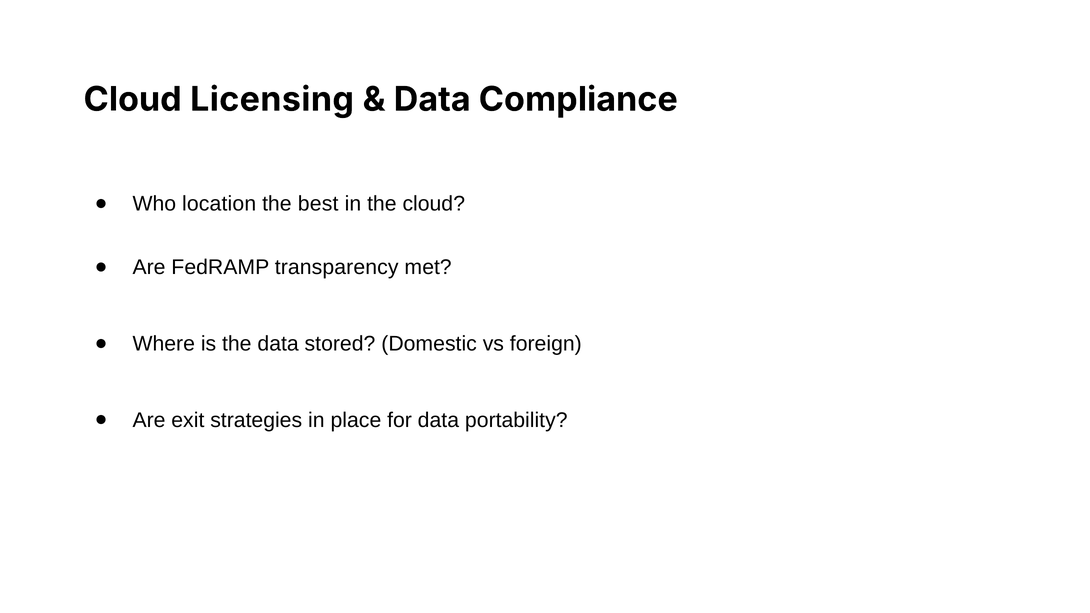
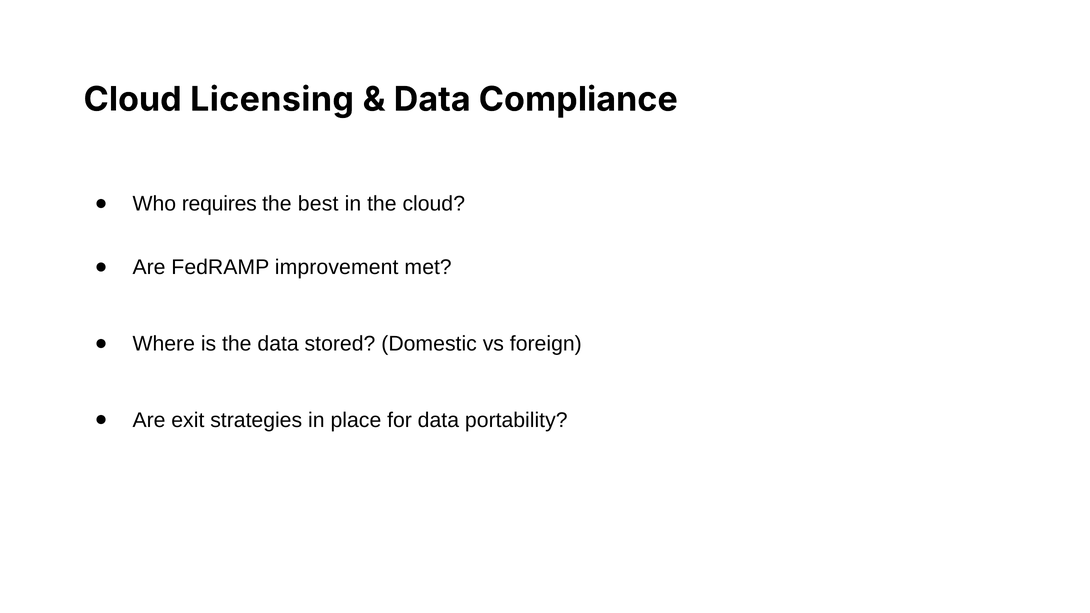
location: location -> requires (219, 204)
transparency: transparency -> improvement (337, 268)
